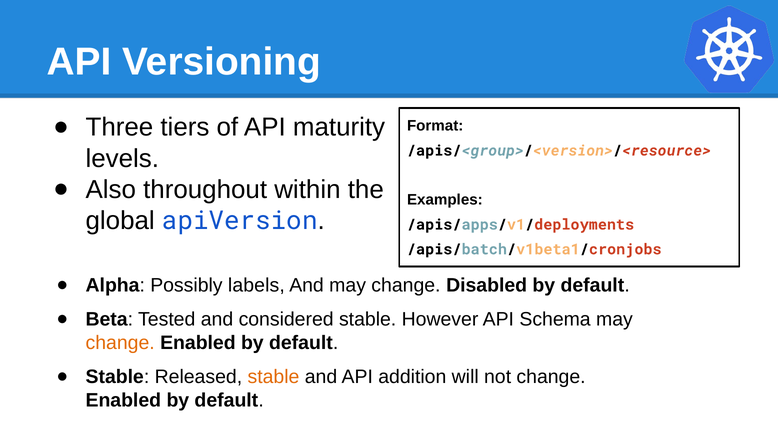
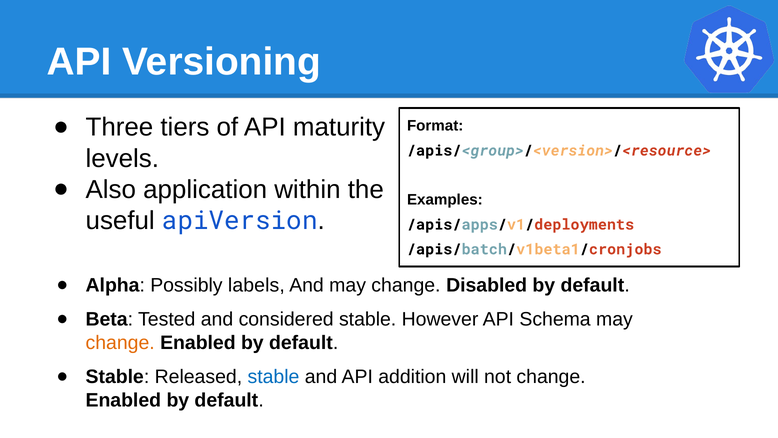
throughout: throughout -> application (205, 190)
global: global -> useful (120, 221)
stable colour: orange -> blue (273, 377)
